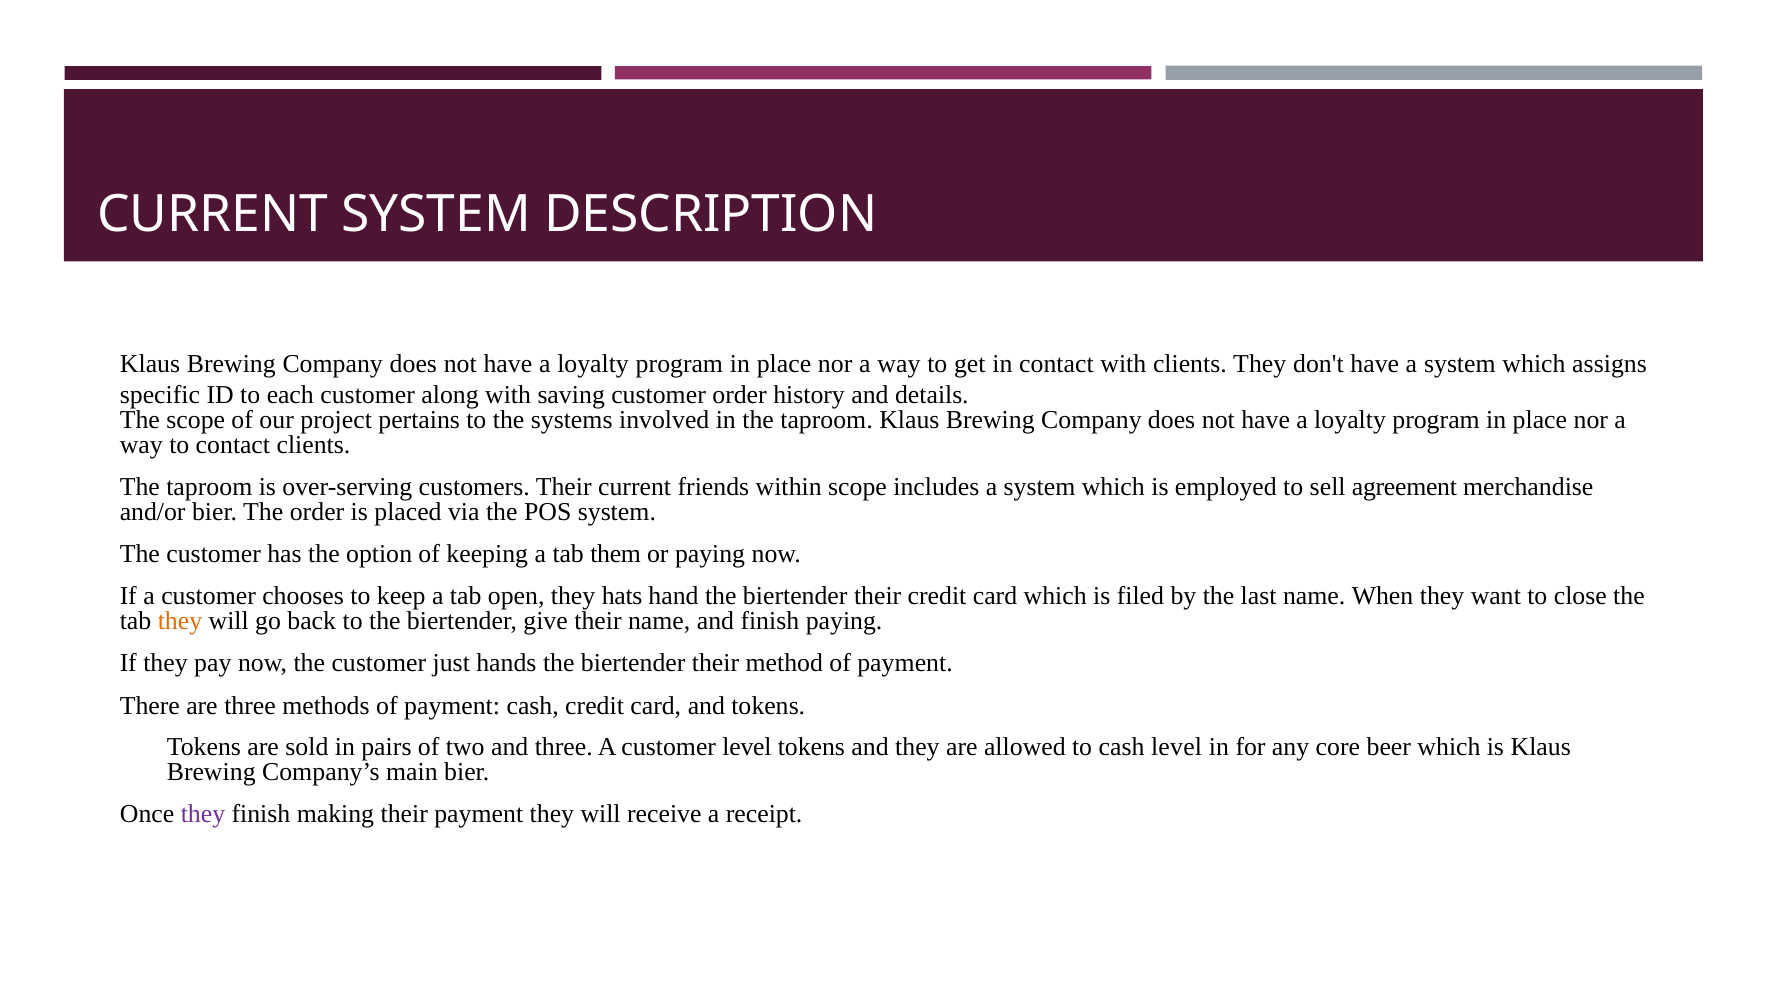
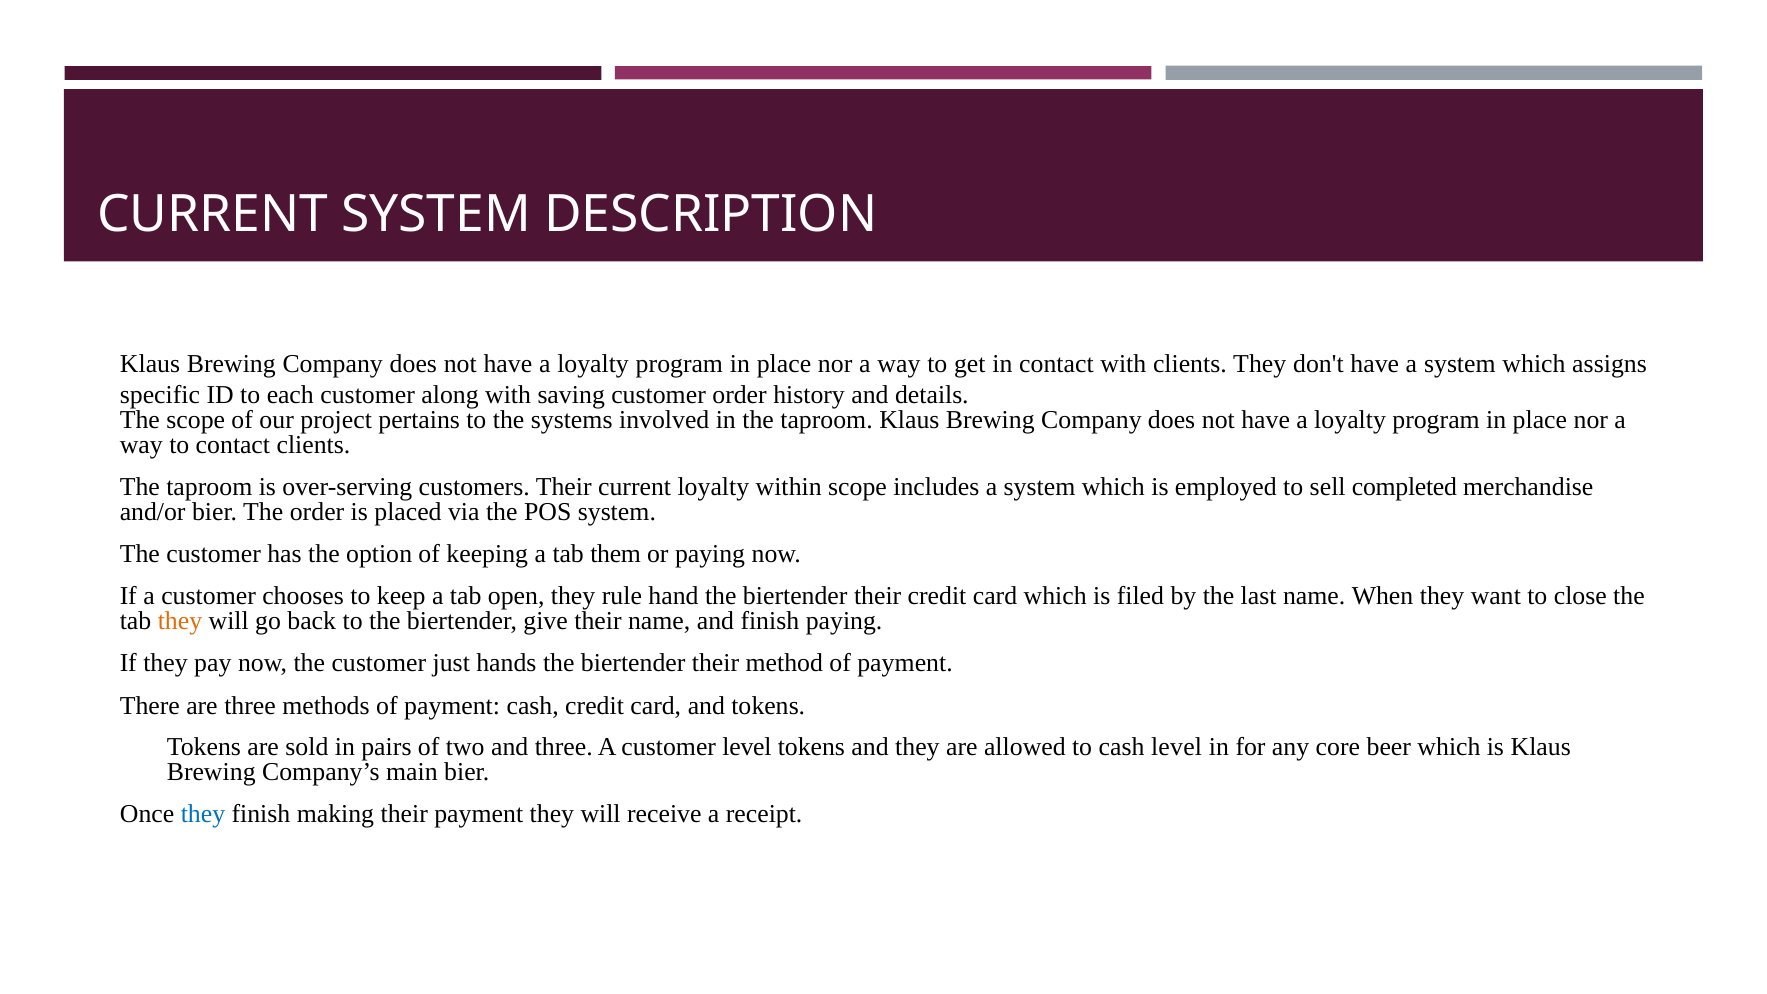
current friends: friends -> loyalty (713, 487)
agreement: agreement -> completed (1404, 487)
hats: hats -> rule (622, 596)
they colour: purple -> blue (203, 814)
